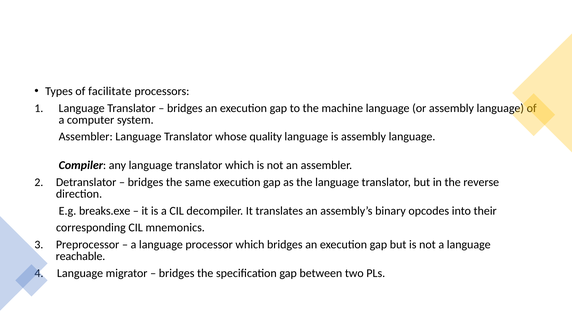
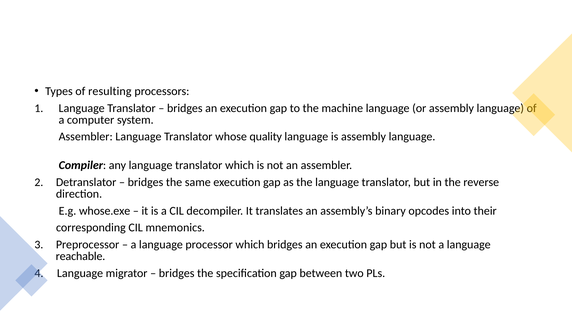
facilitate: facilitate -> resulting (110, 91)
breaks.exe: breaks.exe -> whose.exe (105, 211)
